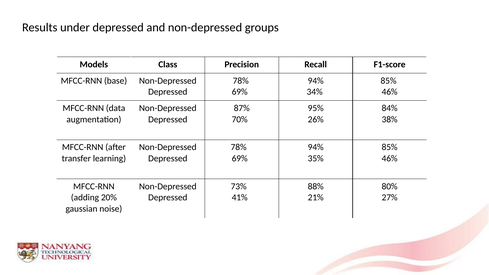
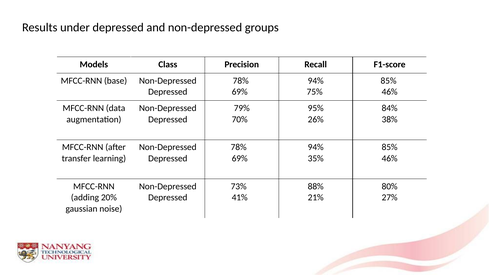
34%: 34% -> 75% (315, 92)
87%: 87% -> 79% (242, 108)
